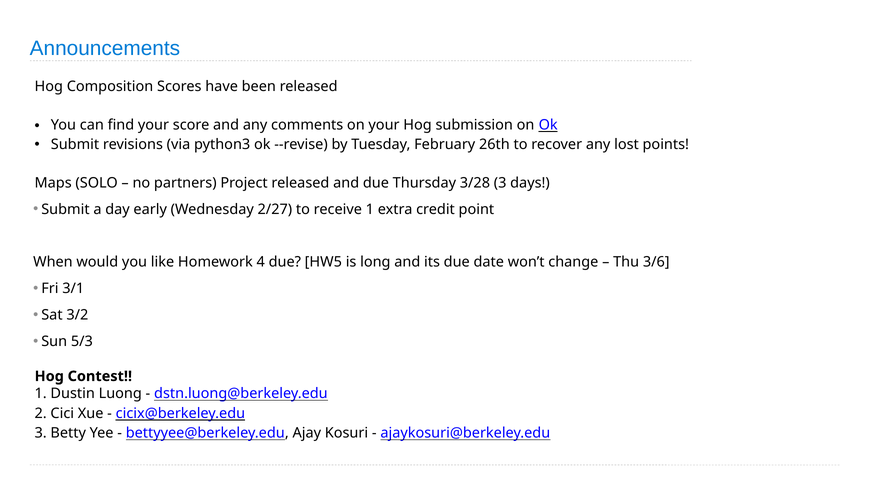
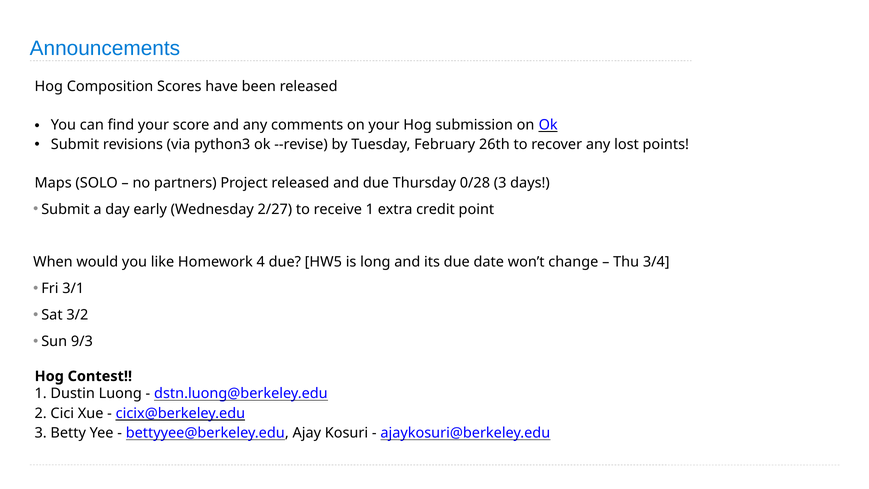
3/28: 3/28 -> 0/28 (475, 183)
3/6: 3/6 -> 3/4 (656, 262)
5/3: 5/3 -> 9/3 (82, 341)
